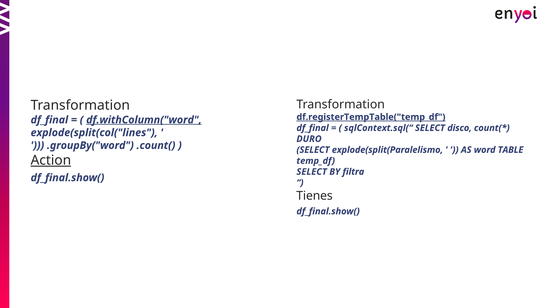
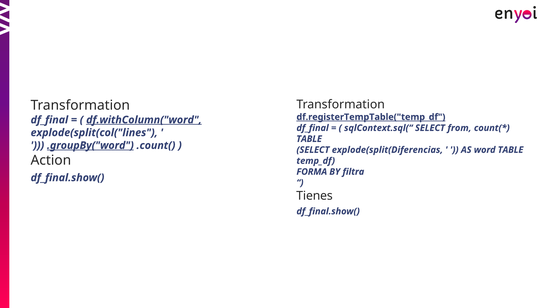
disco: disco -> from (459, 128)
DURO: DURO -> TABLE (309, 139)
.groupBy("word underline: none -> present (90, 146)
explode(split(Paralelismo: explode(split(Paralelismo -> explode(split(Diferencias (387, 150)
Action underline: present -> none (51, 160)
SELECT: SELECT -> FORMA (312, 172)
